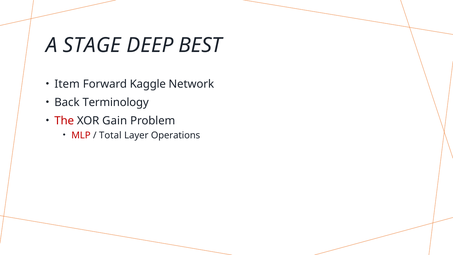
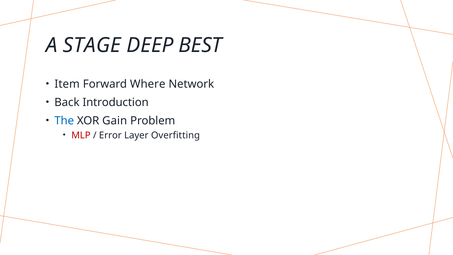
Kaggle: Kaggle -> Where (148, 84)
Terminology: Terminology -> Introduction (116, 102)
The colour: red -> blue (64, 121)
Total: Total -> Error (110, 135)
Operations: Operations -> Overfitting (175, 135)
